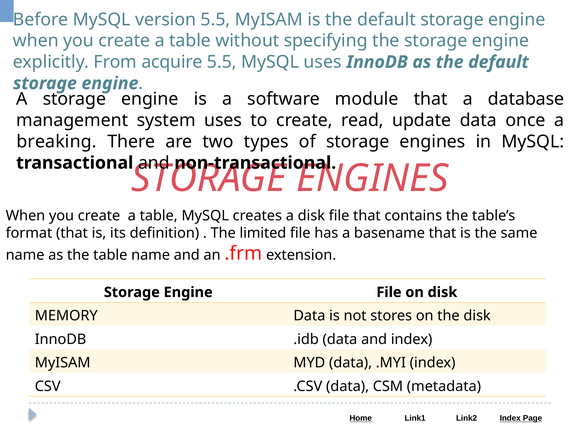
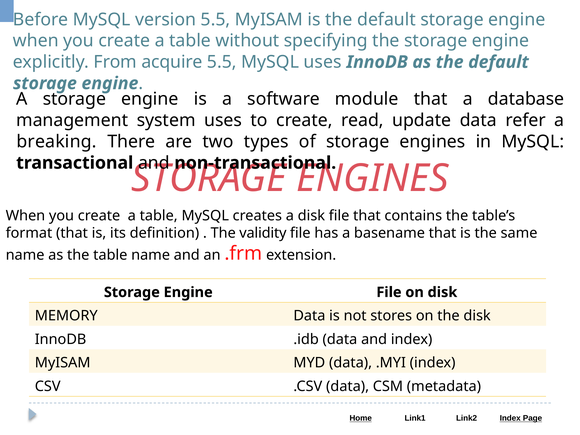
once: once -> refer (526, 120)
limited: limited -> validity (263, 233)
